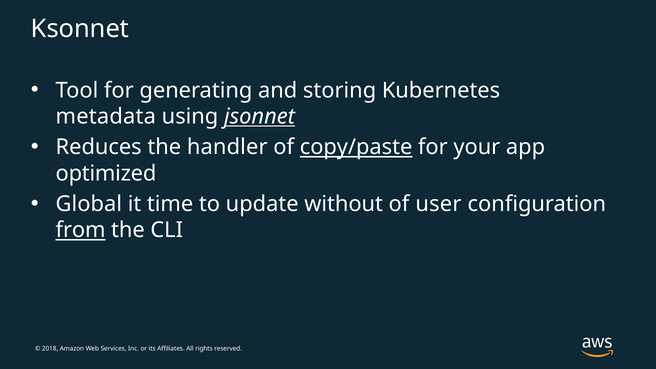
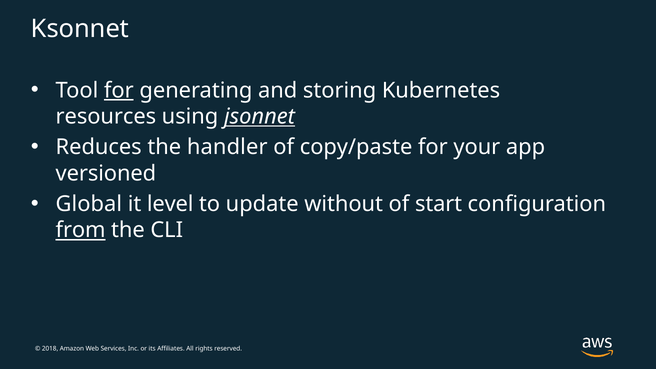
for underline: none -> present (119, 90)
metadata: metadata -> resources (106, 117)
copy/paste underline: present -> none (356, 147)
optimized: optimized -> versioned (106, 173)
time: time -> level (170, 204)
user: user -> start (439, 204)
